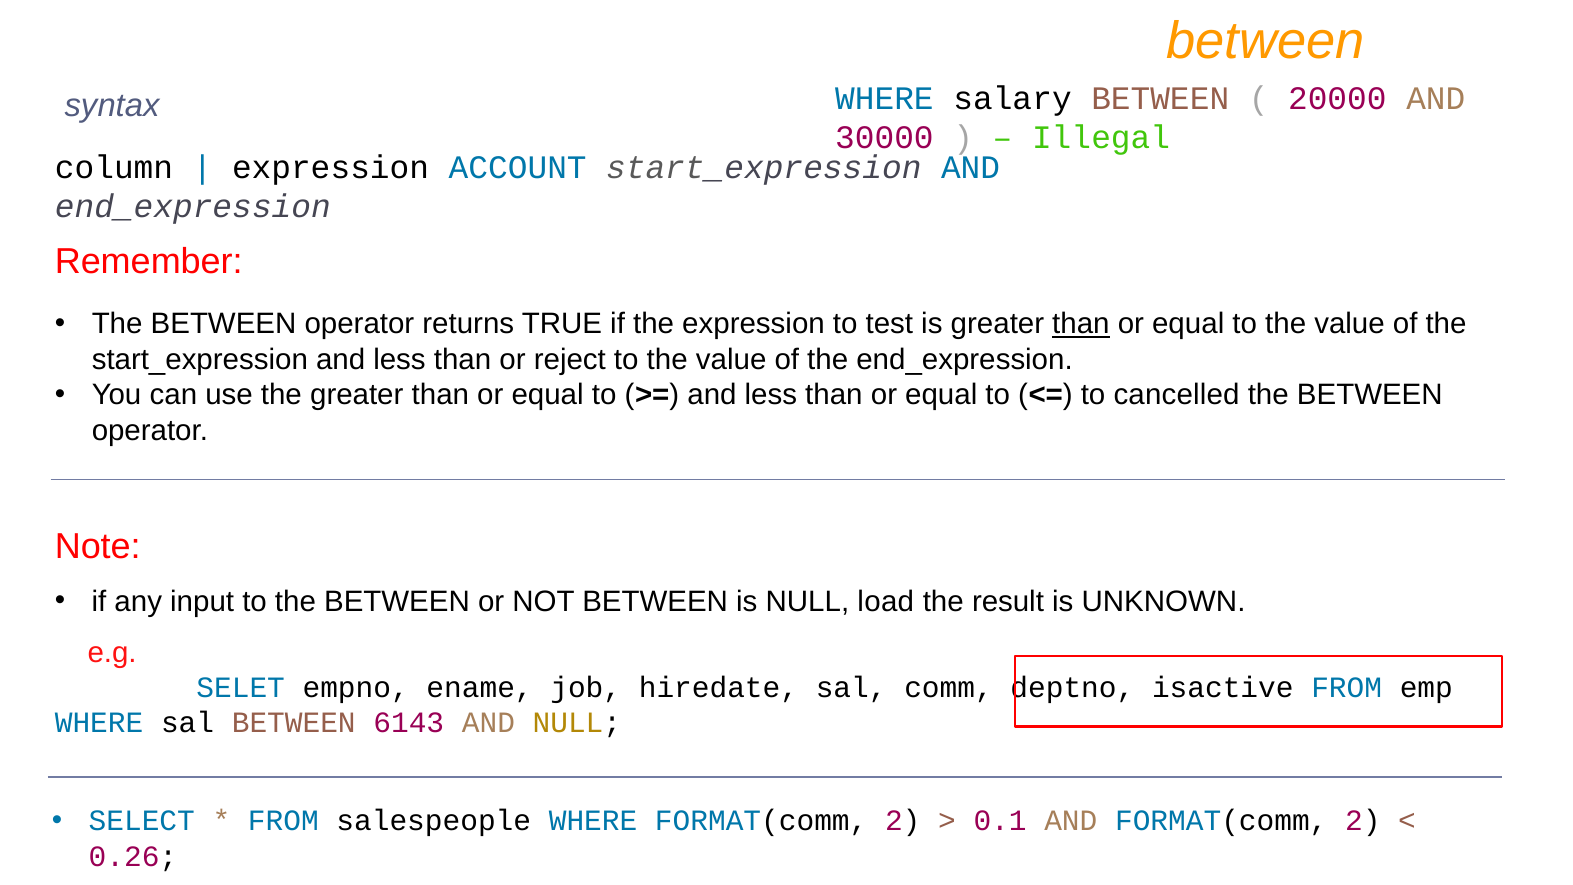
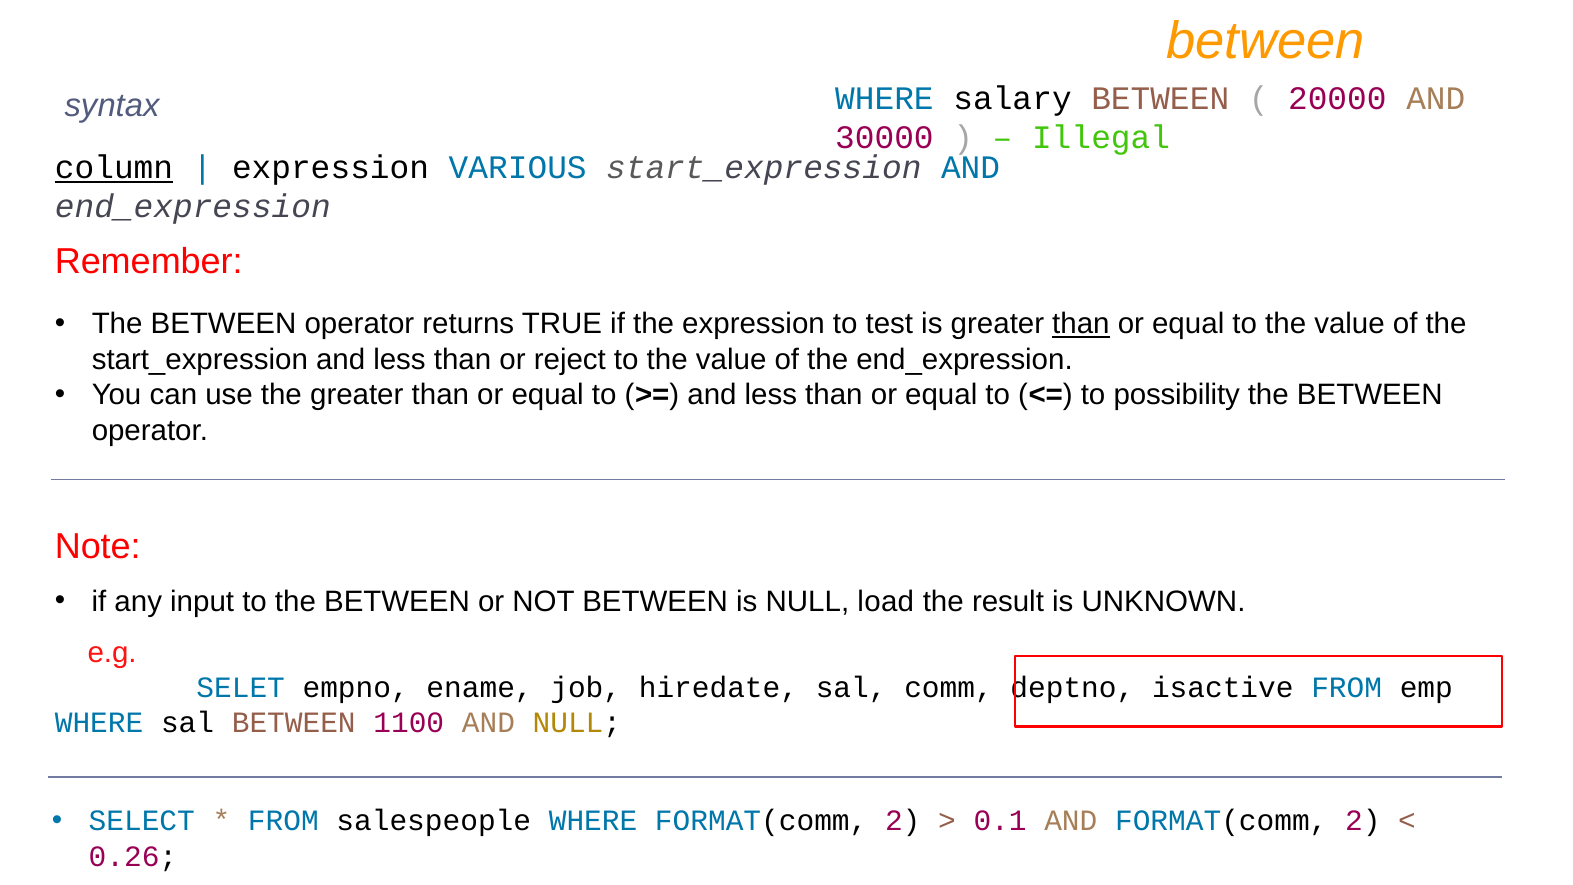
column underline: none -> present (114, 168)
ACCOUNT: ACCOUNT -> VARIOUS (518, 168)
cancelled: cancelled -> possibility (1177, 395)
6143: 6143 -> 1100 (409, 723)
